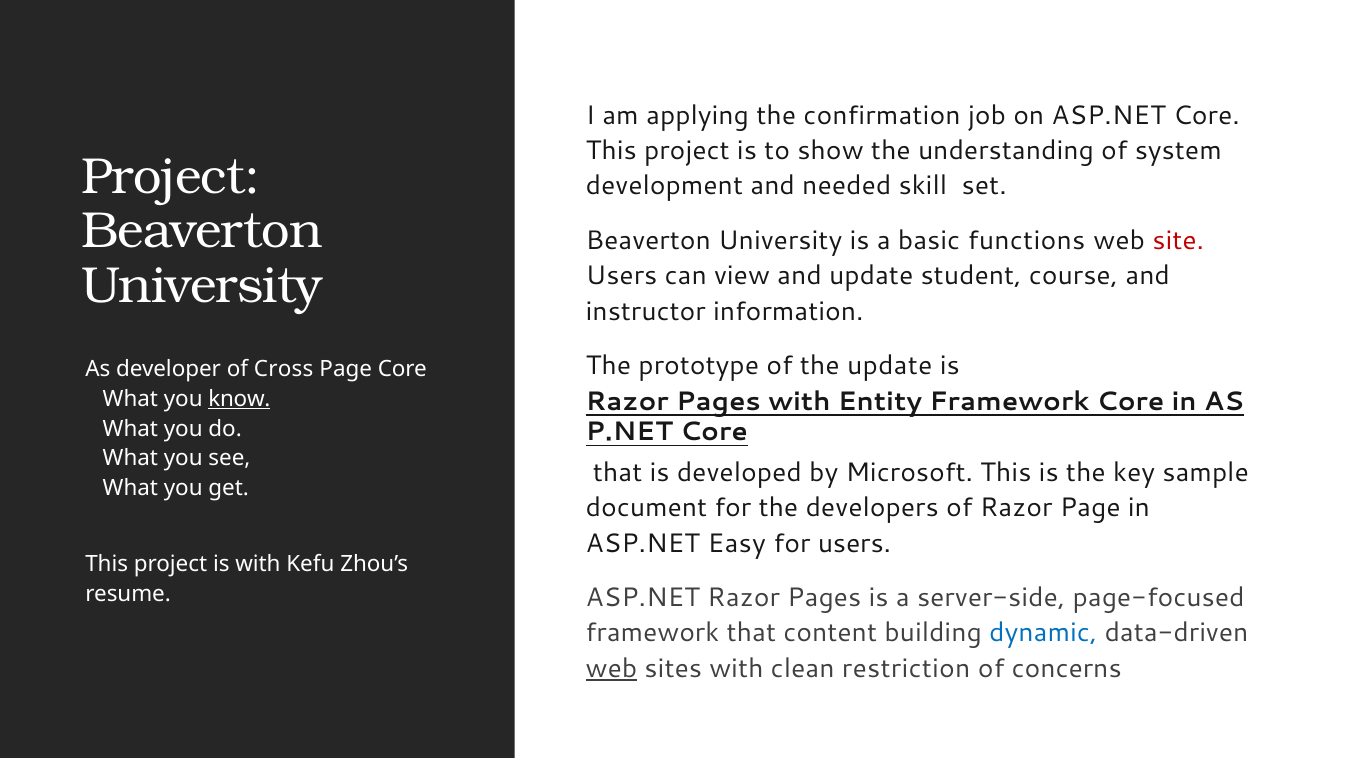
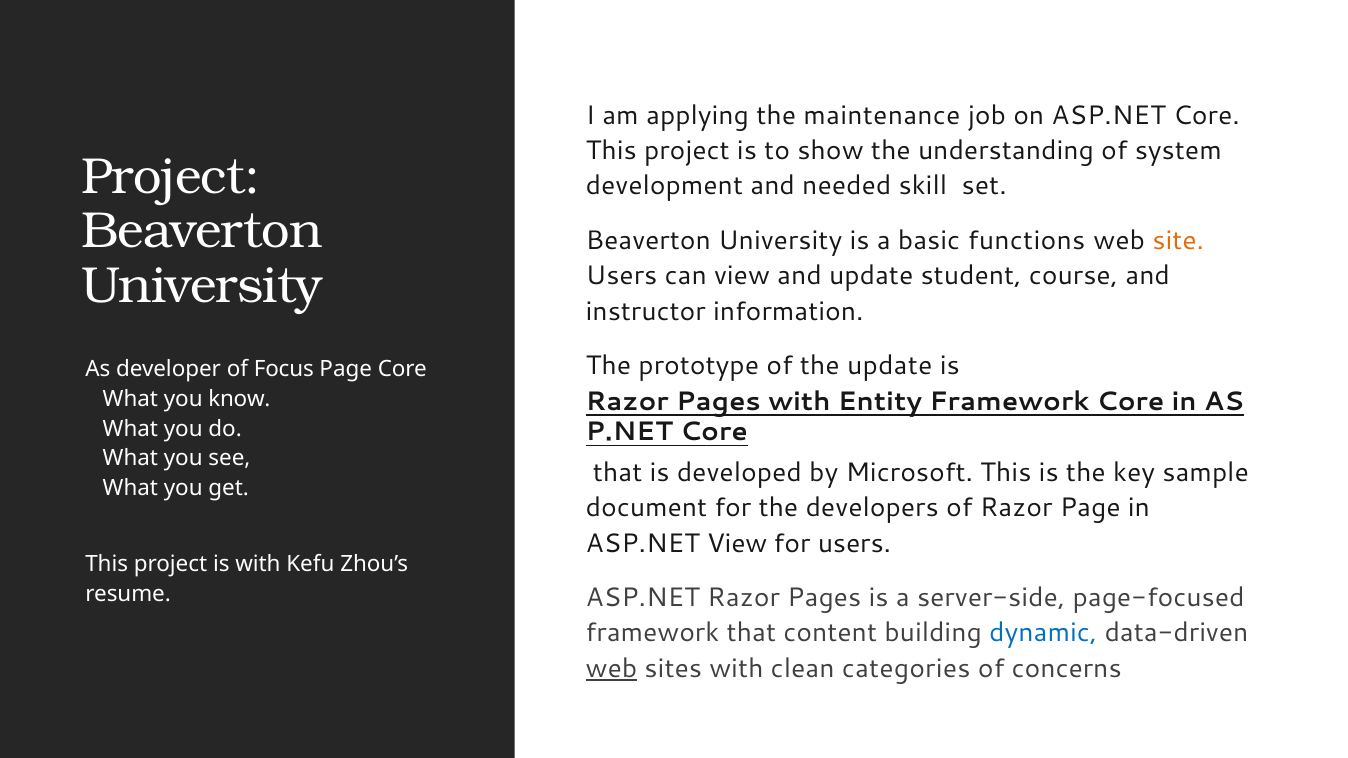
confirmation: confirmation -> maintenance (882, 116)
site colour: red -> orange (1178, 241)
Cross: Cross -> Focus (284, 370)
know underline: present -> none (239, 399)
ASP.NET Easy: Easy -> View (737, 543)
restriction: restriction -> categories (906, 669)
